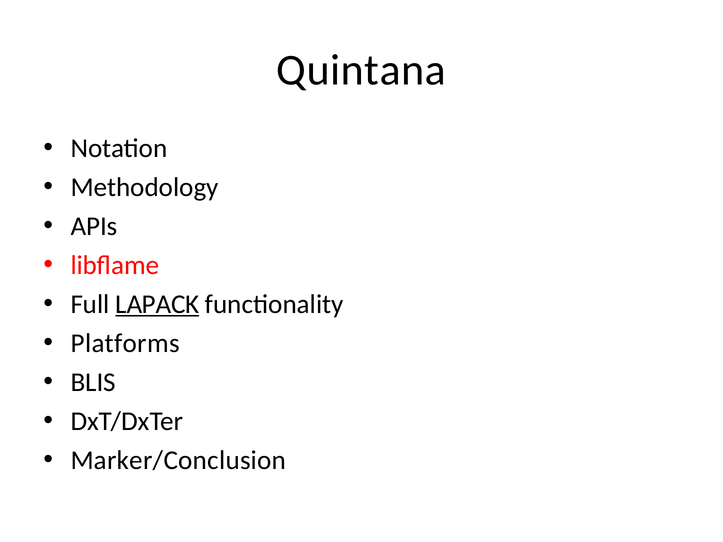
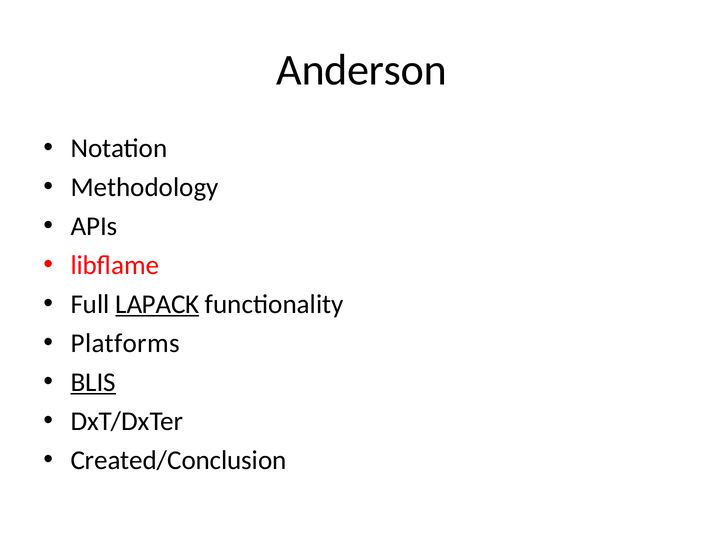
Quintana: Quintana -> Anderson (362, 70)
BLIS underline: none -> present (93, 382)
Marker/Conclusion: Marker/Conclusion -> Created/Conclusion (179, 460)
